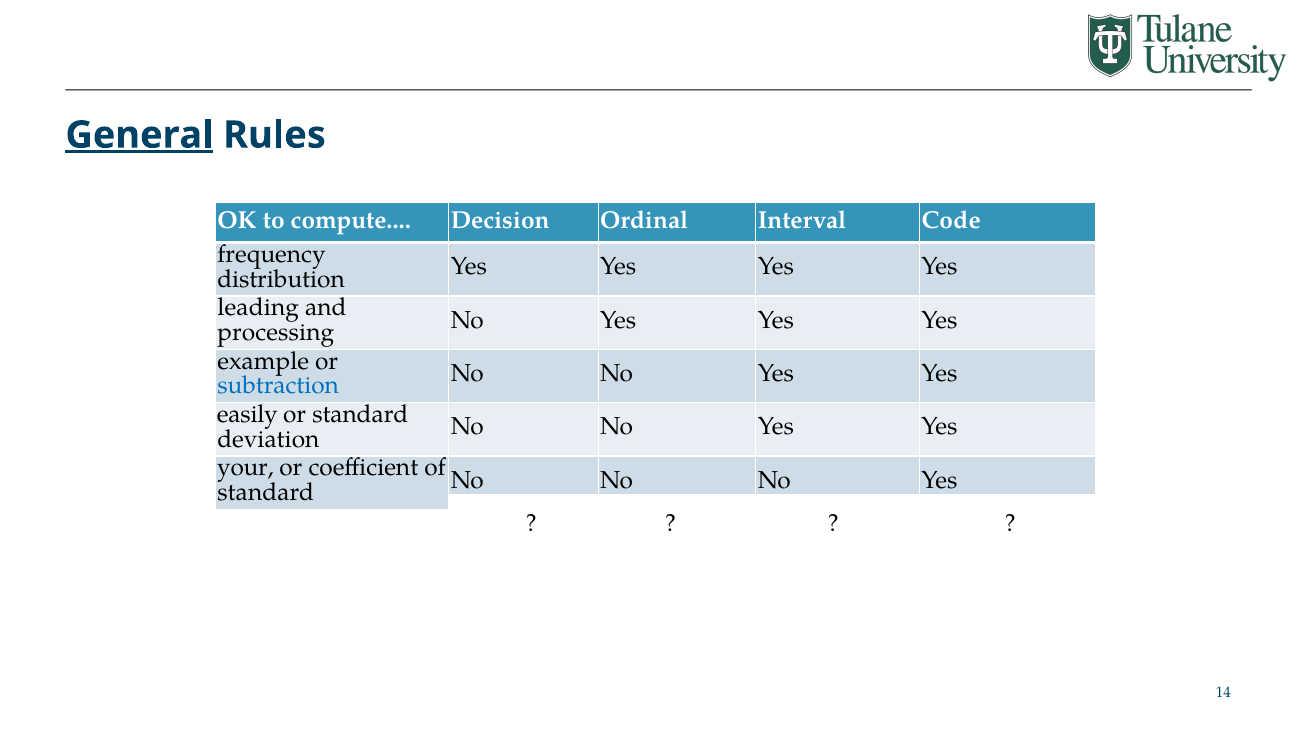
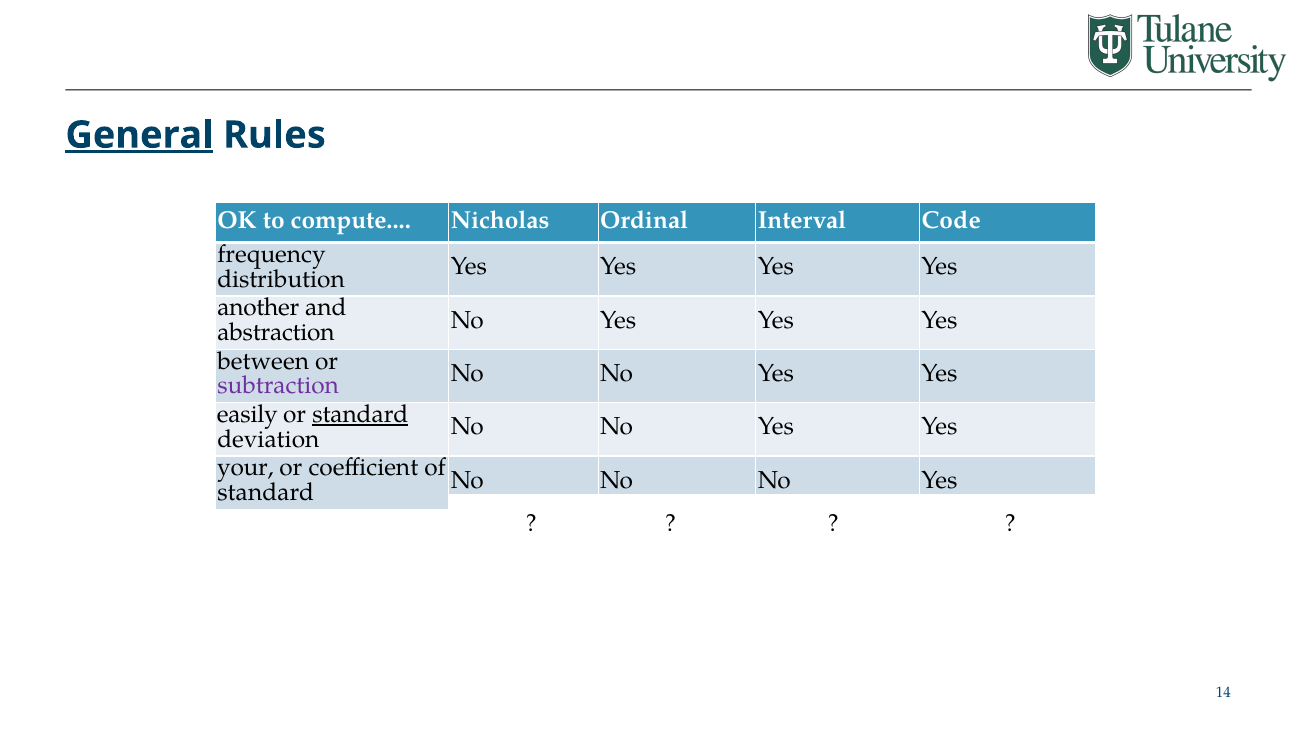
Decision: Decision -> Nicholas (500, 220)
leading: leading -> another (258, 308)
processing: processing -> abstraction (276, 332)
example: example -> between (263, 361)
subtraction colour: blue -> purple (278, 385)
standard underline: none -> present (360, 414)
